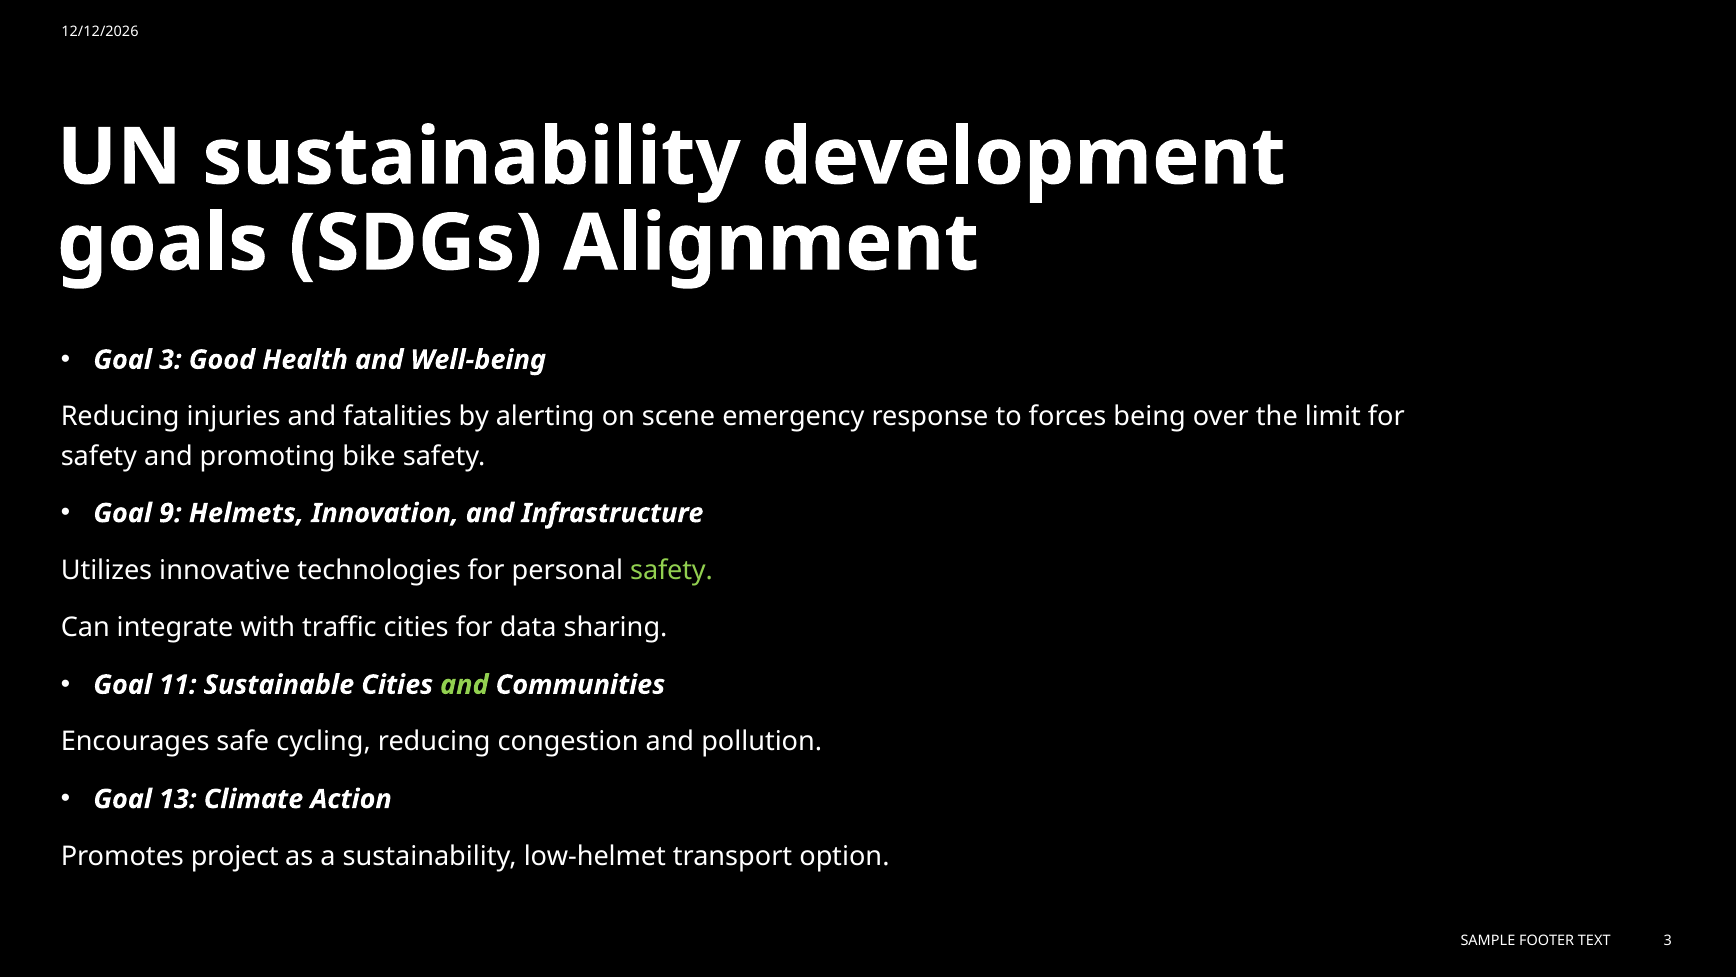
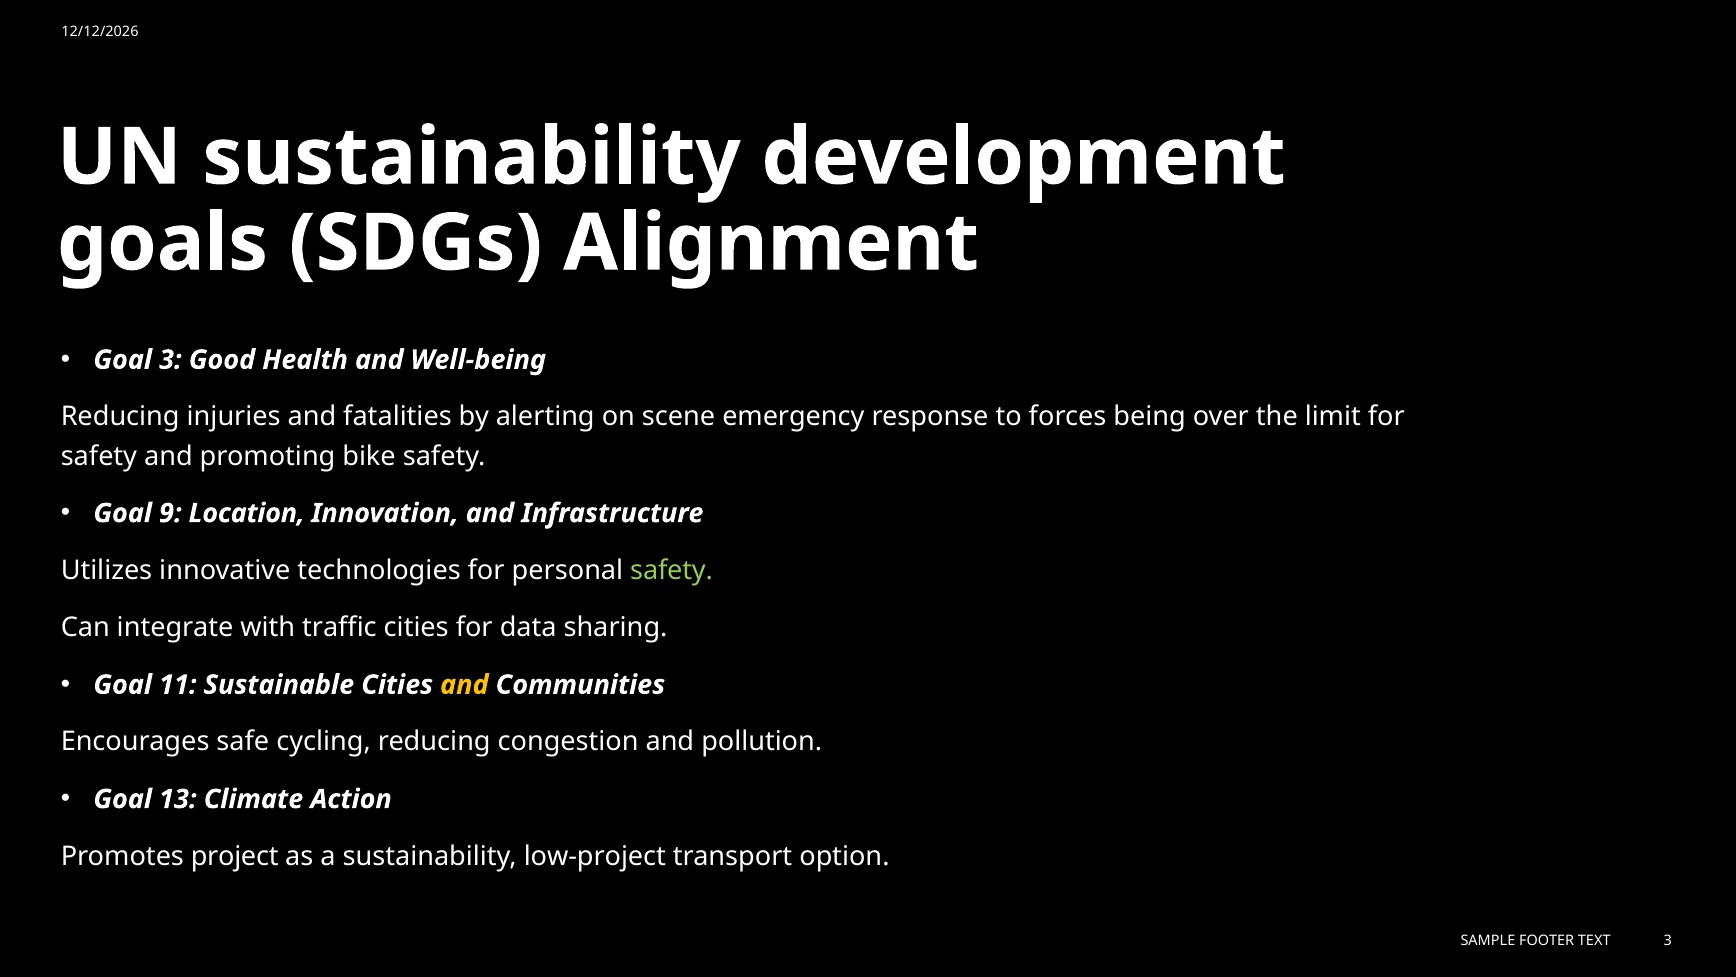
Helmets: Helmets -> Location (247, 513)
and colour: light green -> yellow (464, 684)
low-helmet: low-helmet -> low-project (595, 856)
